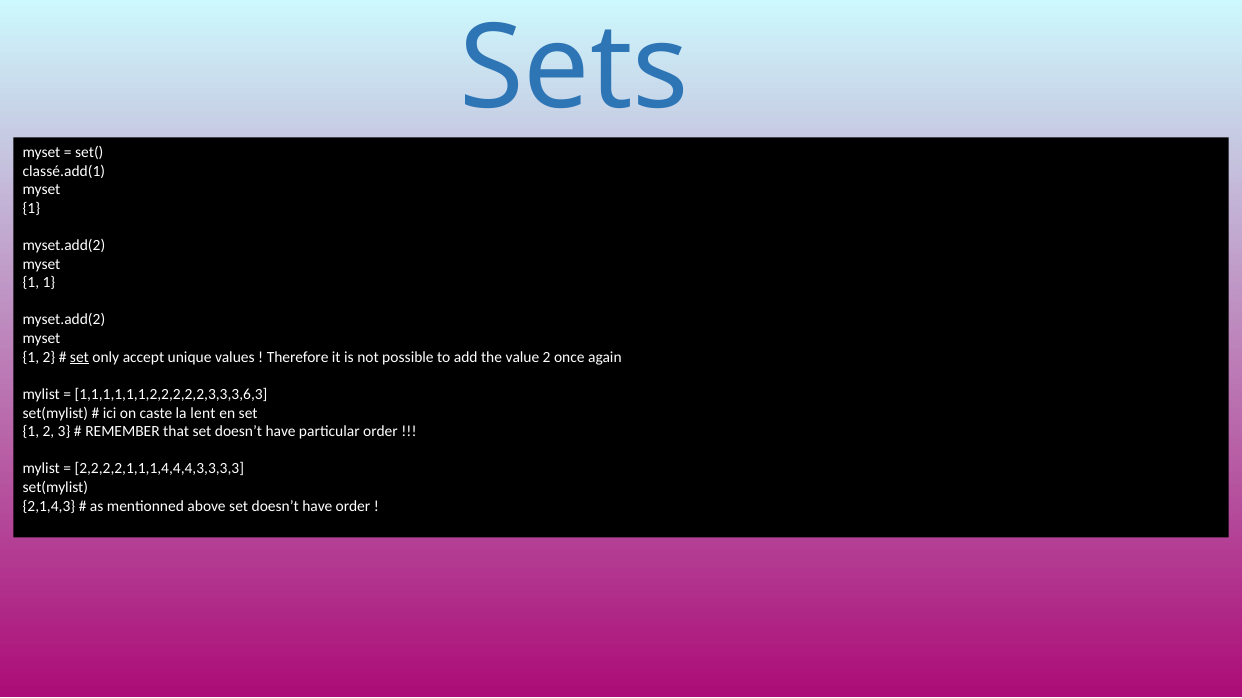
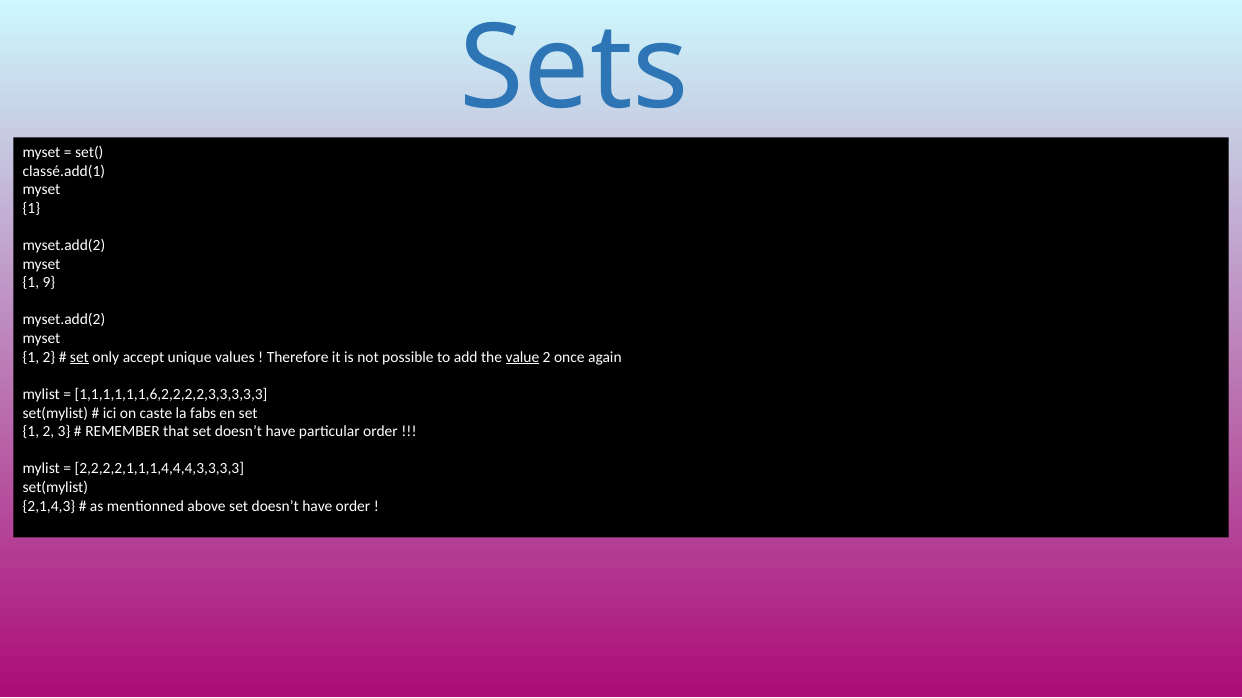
1 1: 1 -> 9 (49, 283)
value underline: none -> present (522, 357)
1,1,1,1,1,1,2,2,2,2,2,3,3,3,6,3: 1,1,1,1,1,1,2,2,2,2,2,3,3,3,6,3 -> 1,1,1,1,1,1,6,2,2,2,2,3,3,3,3,3 (171, 395)
lent: lent -> fabs (203, 413)
